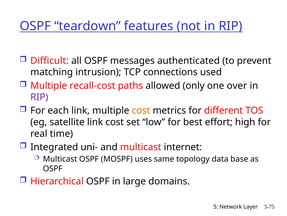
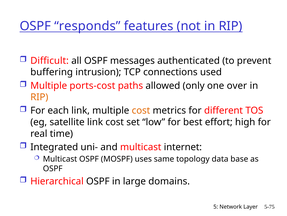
teardown: teardown -> responds (87, 26)
matching: matching -> buffering (52, 72)
recall-cost: recall-cost -> ports-cost (92, 85)
RIP colour: purple -> orange (39, 97)
